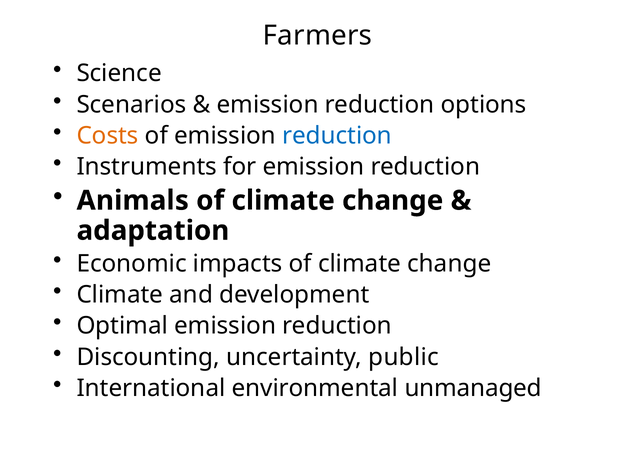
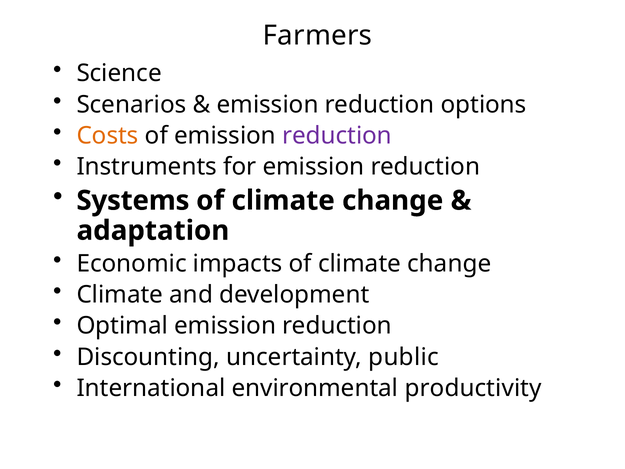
reduction colour: blue -> purple (337, 136)
Animals: Animals -> Systems (133, 200)
unmanaged: unmanaged -> productivity (473, 388)
